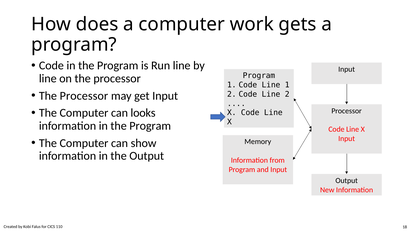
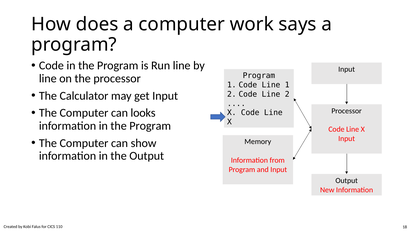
gets: gets -> says (298, 24)
Processor: Processor -> Calculator (84, 96)
